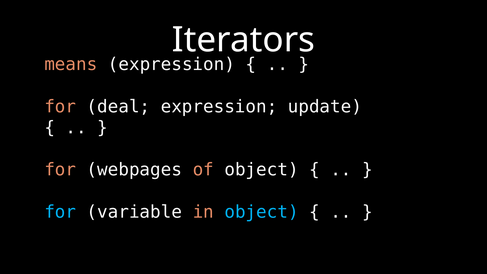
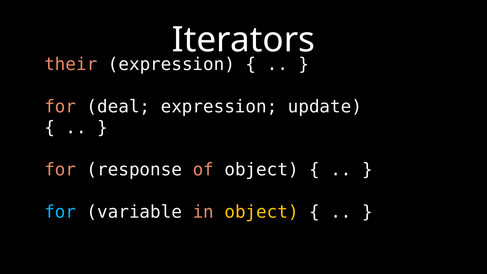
means: means -> their (71, 64)
webpages: webpages -> response (134, 170)
object colour: light blue -> yellow (262, 212)
